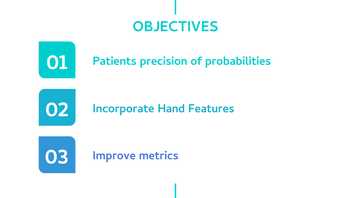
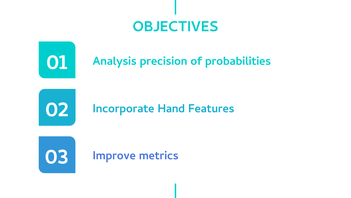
Patients: Patients -> Analysis (115, 61)
